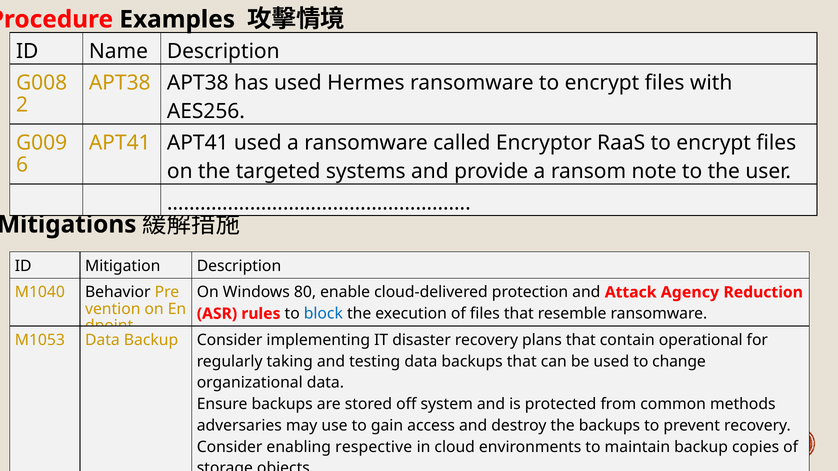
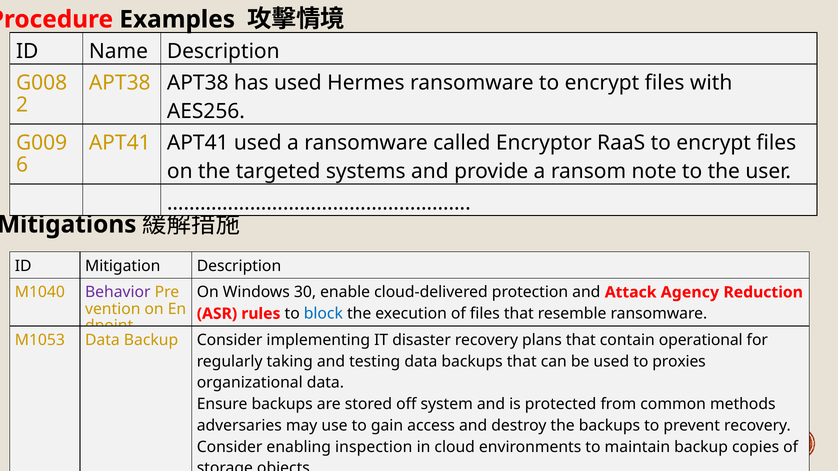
Behavior colour: black -> purple (118, 293)
80: 80 -> 30 (305, 293)
change: change -> proxies (679, 362)
respective: respective -> inspection (374, 447)
